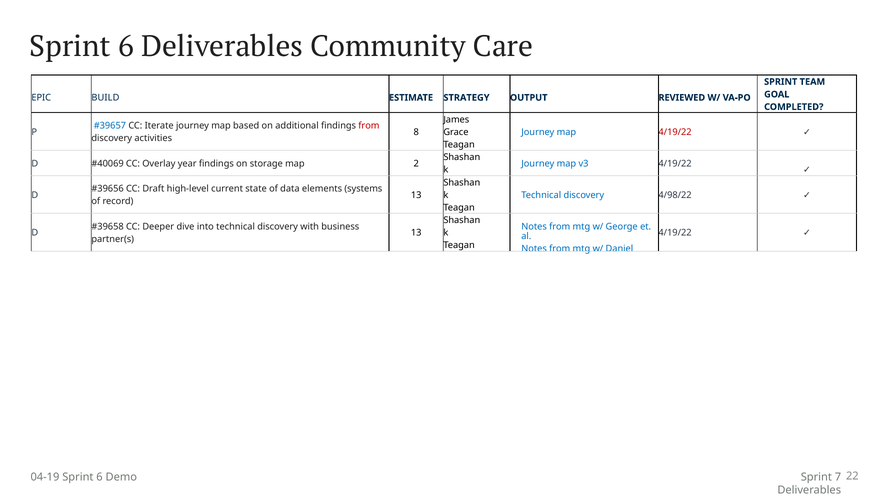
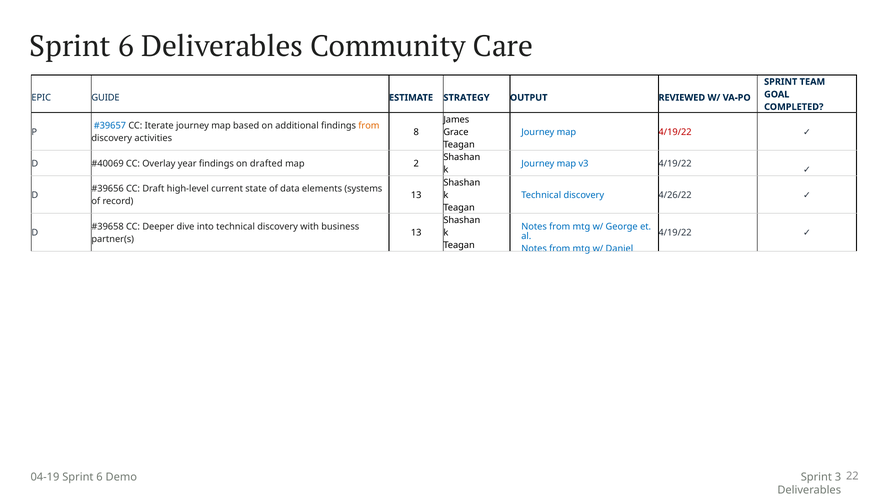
BUILD: BUILD -> GUIDE (106, 98)
from colour: red -> orange (369, 126)
storage: storage -> drafted (266, 164)
4/98/22: 4/98/22 -> 4/26/22 (675, 195)
7: 7 -> 3 (838, 478)
